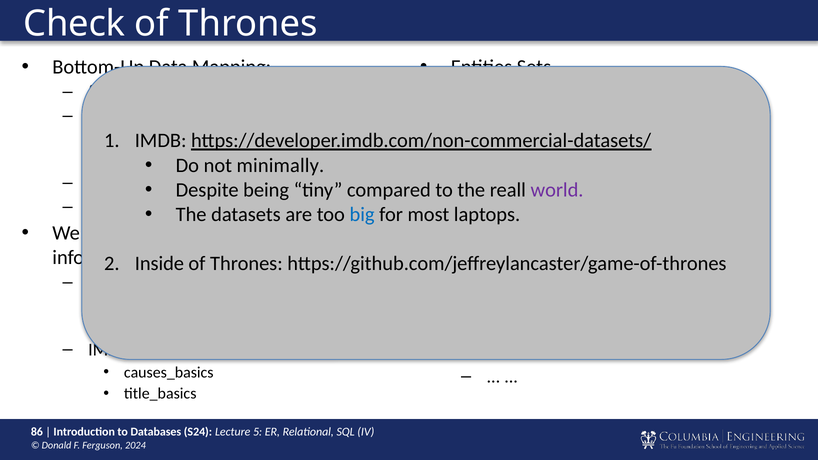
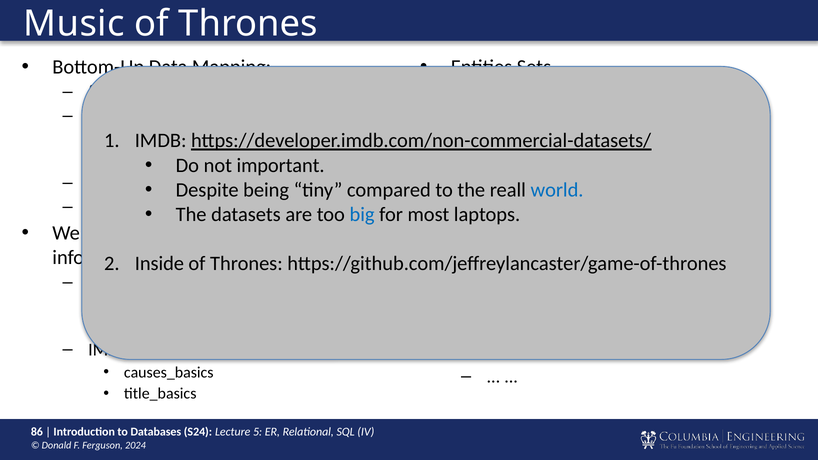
Check: Check -> Music (74, 24)
minimally: minimally -> important (281, 166)
world colour: purple -> blue (557, 190)
